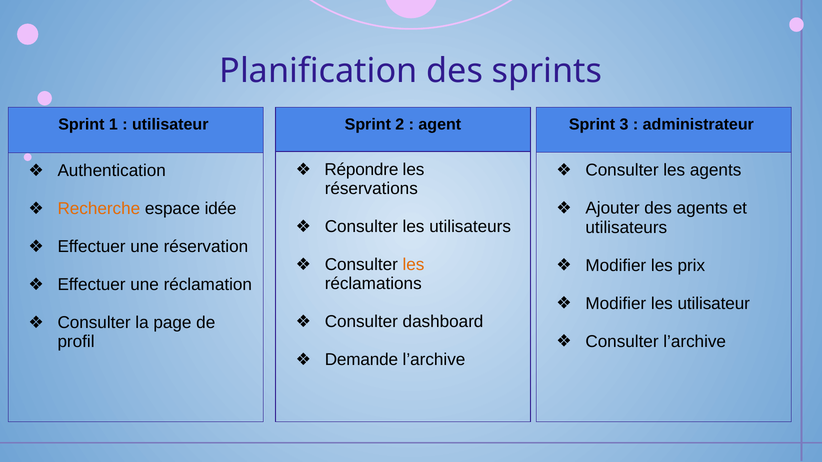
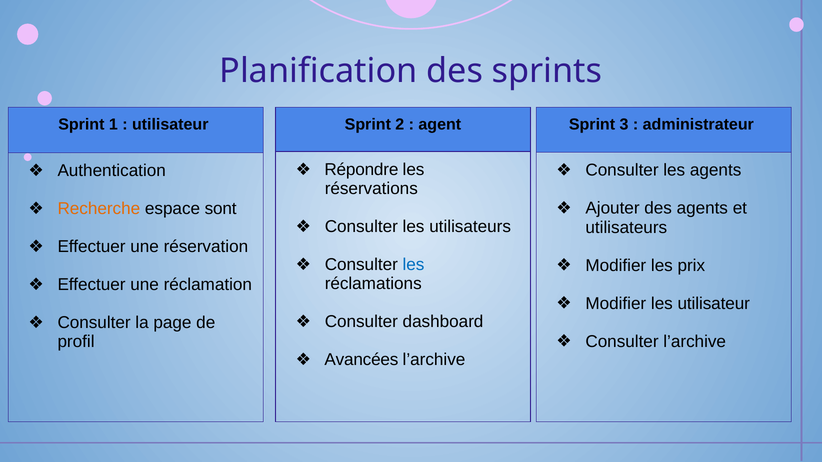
idée: idée -> sont (221, 209)
les colour: orange -> blue (414, 265)
Demande: Demande -> Avancées (361, 360)
